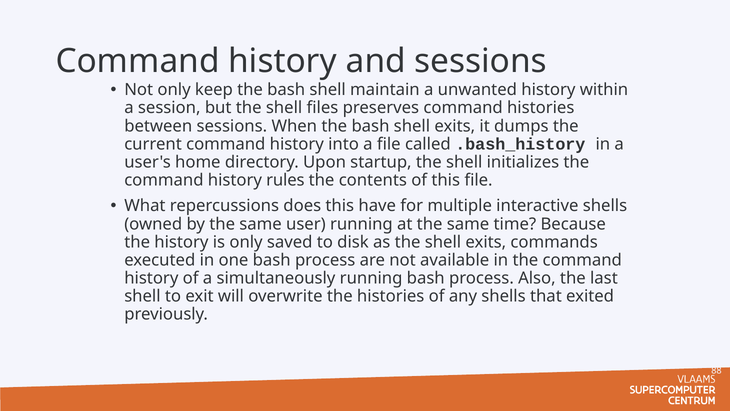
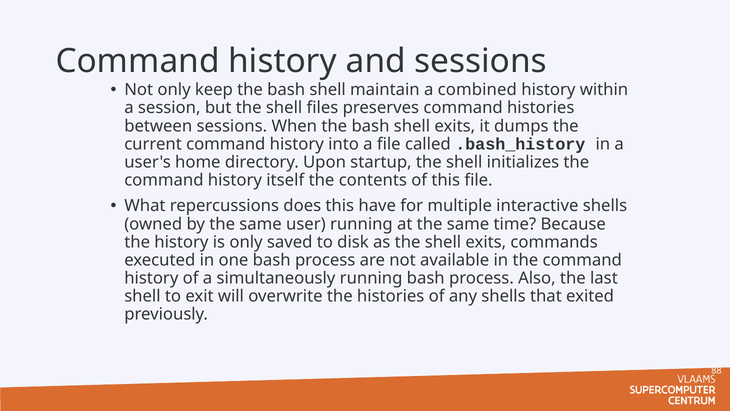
unwanted: unwanted -> combined (477, 90)
rules: rules -> itself (285, 180)
